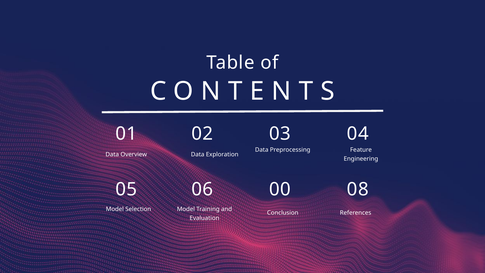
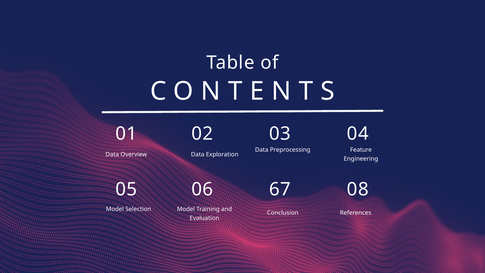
00: 00 -> 67 (280, 189)
